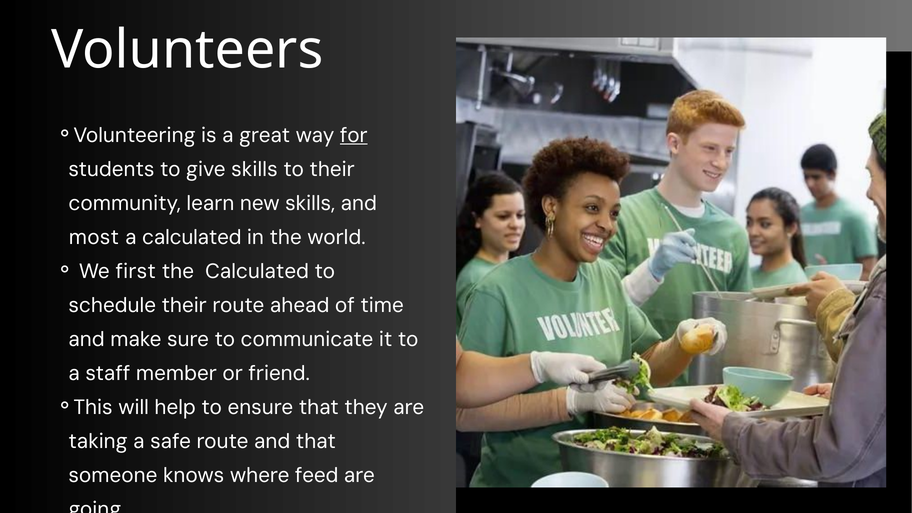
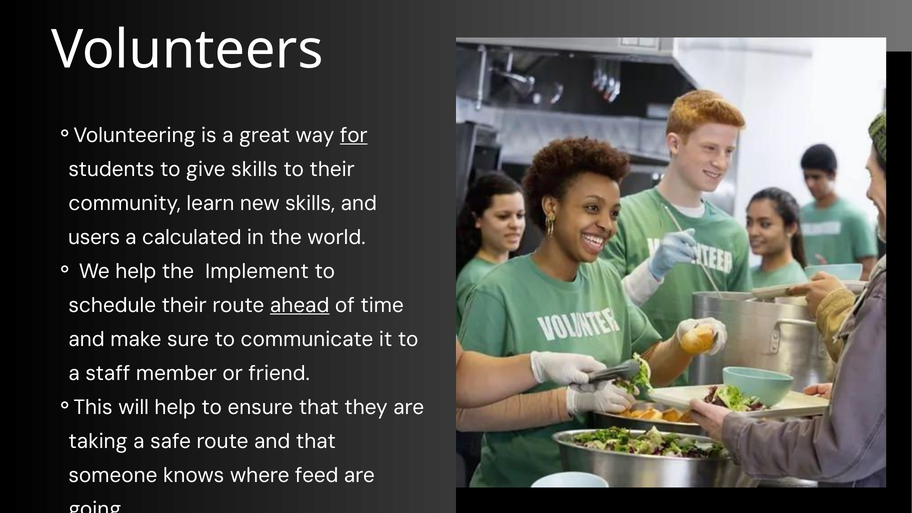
most: most -> users (94, 237)
We first: first -> help (136, 271)
the Calculated: Calculated -> Implement (257, 271)
ahead underline: none -> present (300, 305)
